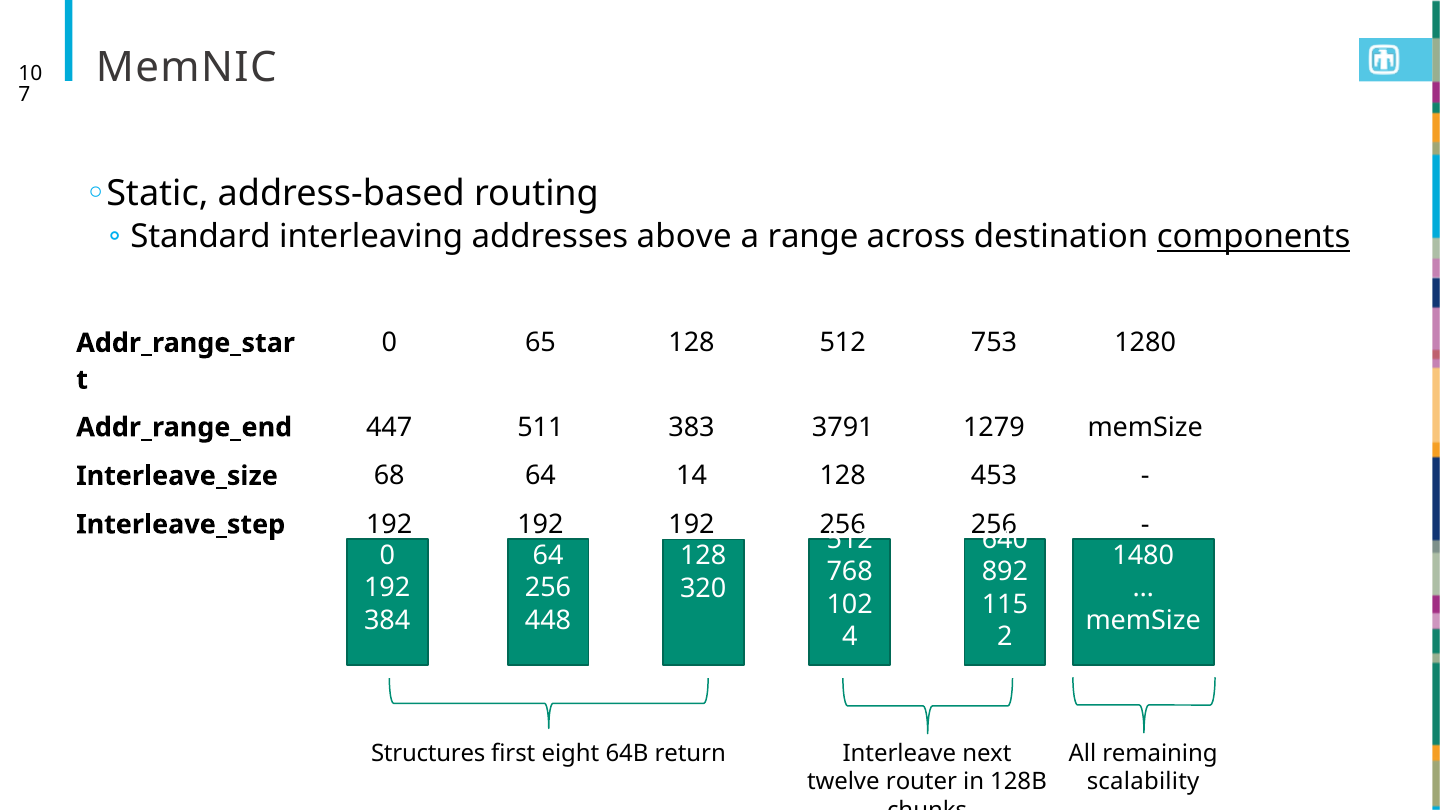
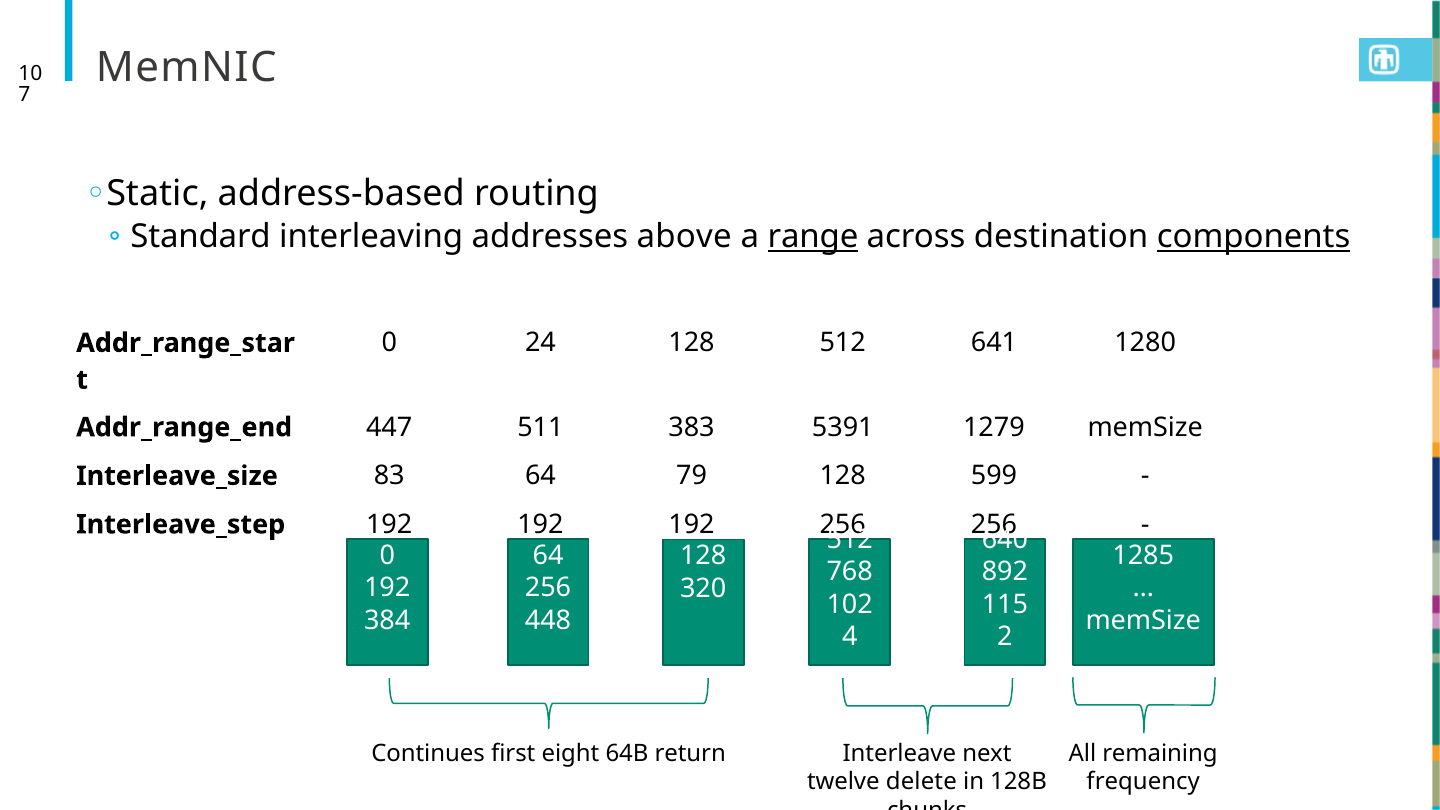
range underline: none -> present (813, 237)
65: 65 -> 24 (540, 343)
753: 753 -> 641 (994, 343)
3791: 3791 -> 5391 (843, 427)
68: 68 -> 83 (389, 476)
14: 14 -> 79 (692, 476)
453: 453 -> 599 (994, 476)
1480: 1480 -> 1285 (1143, 556)
Structures: Structures -> Continues (428, 753)
router: router -> delete (921, 782)
scalability: scalability -> frequency (1143, 782)
